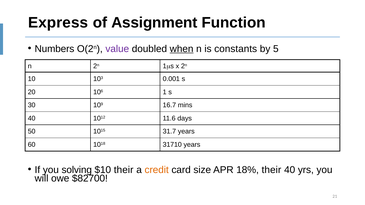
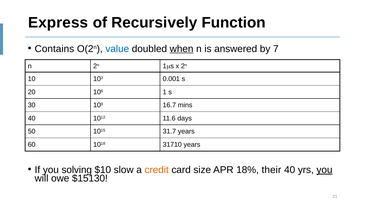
Assignment: Assignment -> Recursively (154, 23)
Numbers: Numbers -> Contains (54, 49)
value colour: purple -> blue (117, 49)
constants: constants -> answered (236, 49)
5: 5 -> 7 (276, 49)
$10 their: their -> slow (124, 170)
you underline: none -> present (325, 170)
$82700: $82700 -> $15130 (90, 179)
